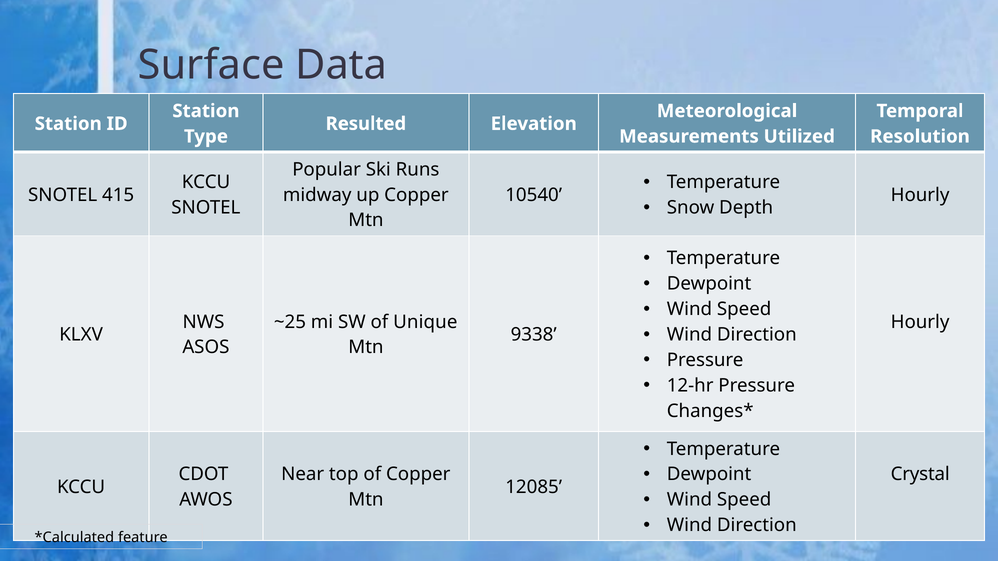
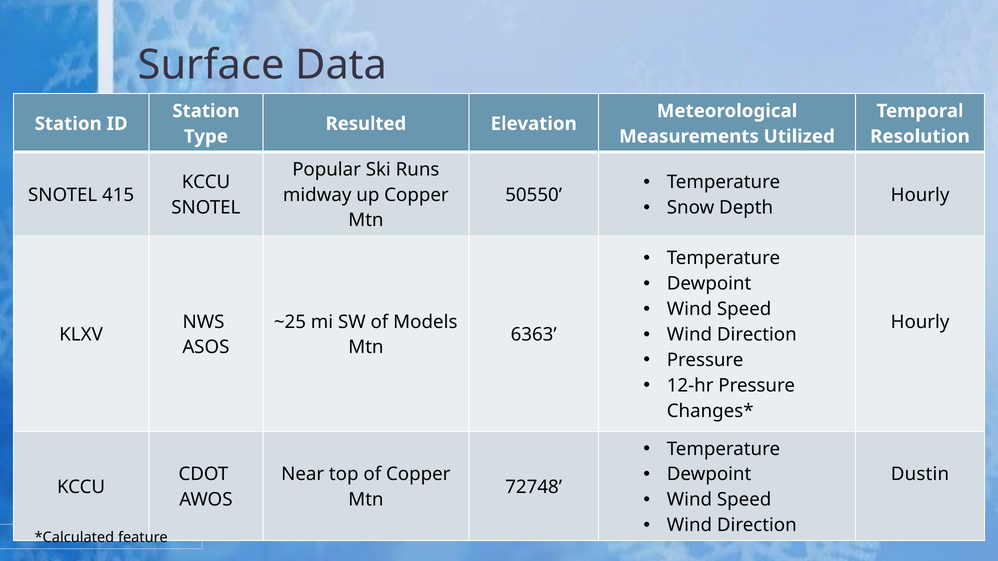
10540: 10540 -> 50550 (534, 195)
Unique: Unique -> Models (425, 322)
9338: 9338 -> 6363 (534, 335)
Crystal: Crystal -> Dustin (920, 475)
12085: 12085 -> 72748 (534, 487)
